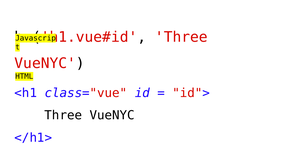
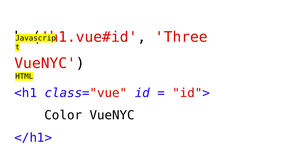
Three: Three -> Color (63, 116)
